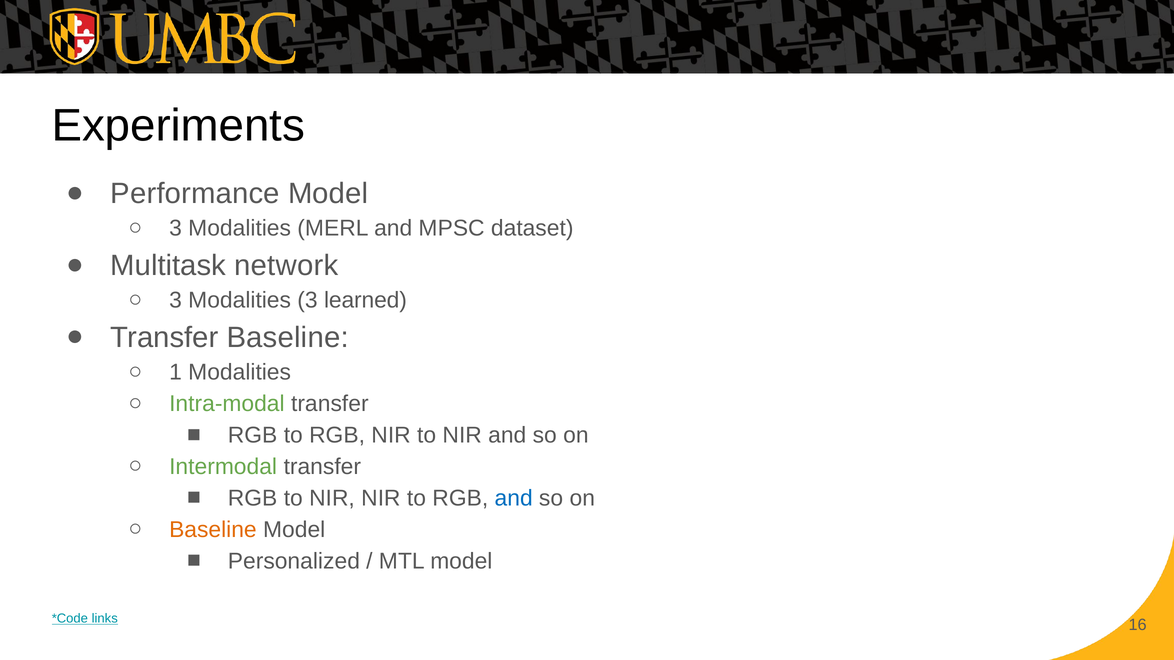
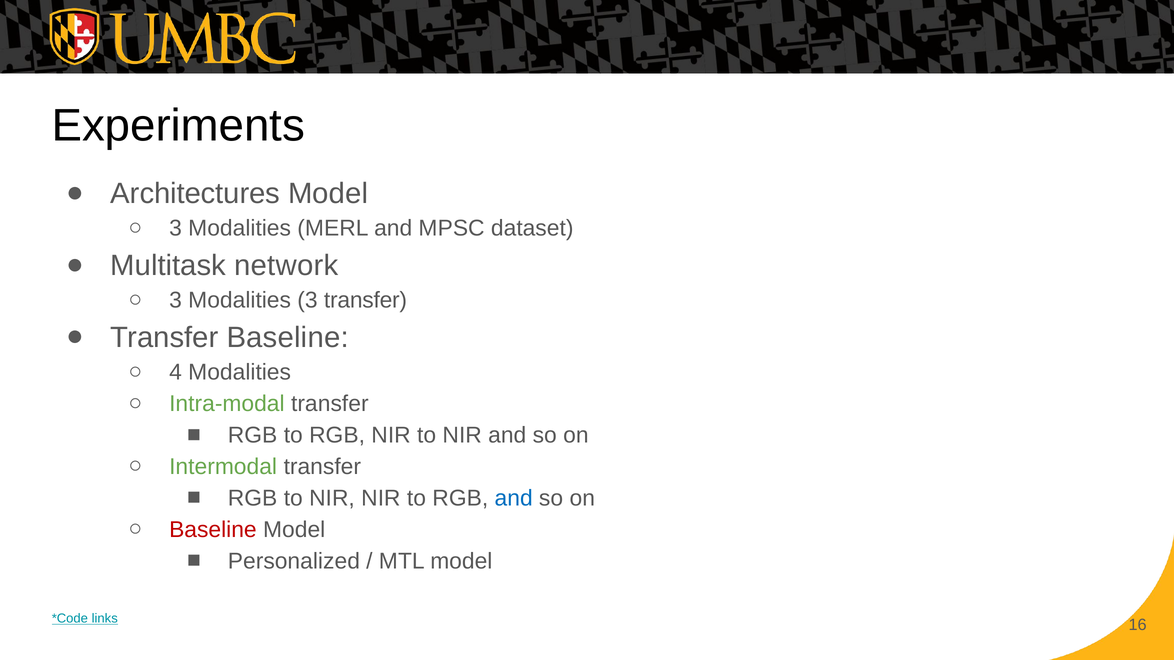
Performance: Performance -> Architectures (195, 194)
3 learned: learned -> transfer (366, 301)
1: 1 -> 4 (176, 372)
Baseline colour: orange -> red (213, 530)
